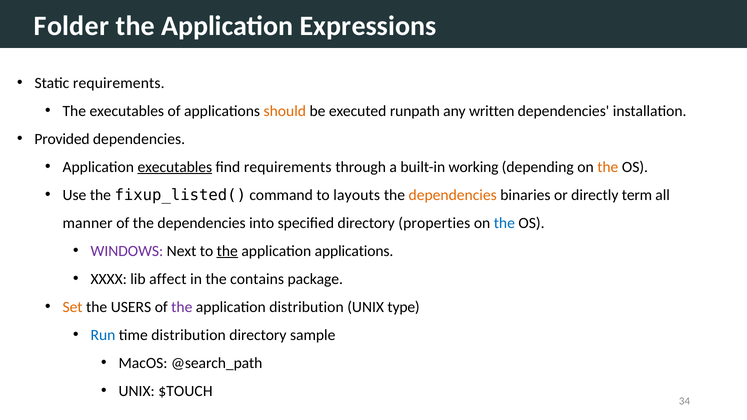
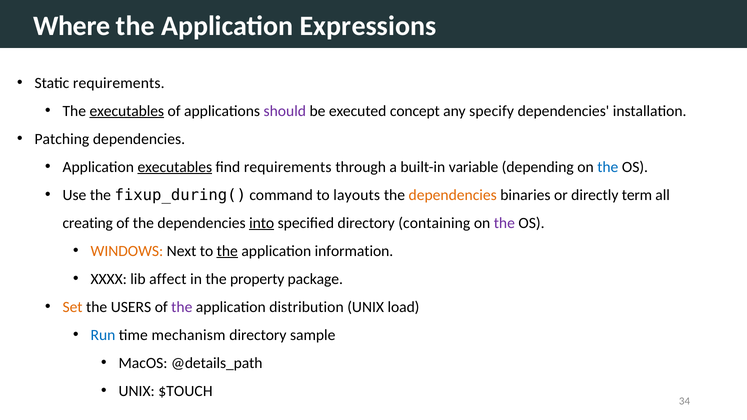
Folder: Folder -> Where (72, 26)
executables underline: none -> present (127, 111)
should colour: orange -> purple (285, 111)
runpath: runpath -> concept (415, 111)
written: written -> specify (492, 111)
Provided: Provided -> Patching (62, 139)
working: working -> variable (474, 167)
the colour: orange -> blue (608, 167)
fixup_listed(: fixup_listed( -> fixup_during( (180, 195)
manner: manner -> creating (88, 223)
into underline: none -> present (262, 223)
properties: properties -> containing (434, 223)
the colour: blue -> purple (504, 223)
WINDOWS colour: purple -> orange (127, 251)
application applications: applications -> information (354, 251)
contains: contains -> property (257, 279)
type: type -> load (404, 307)
time distribution: distribution -> mechanism (189, 335)
@search_path: @search_path -> @details_path (217, 363)
